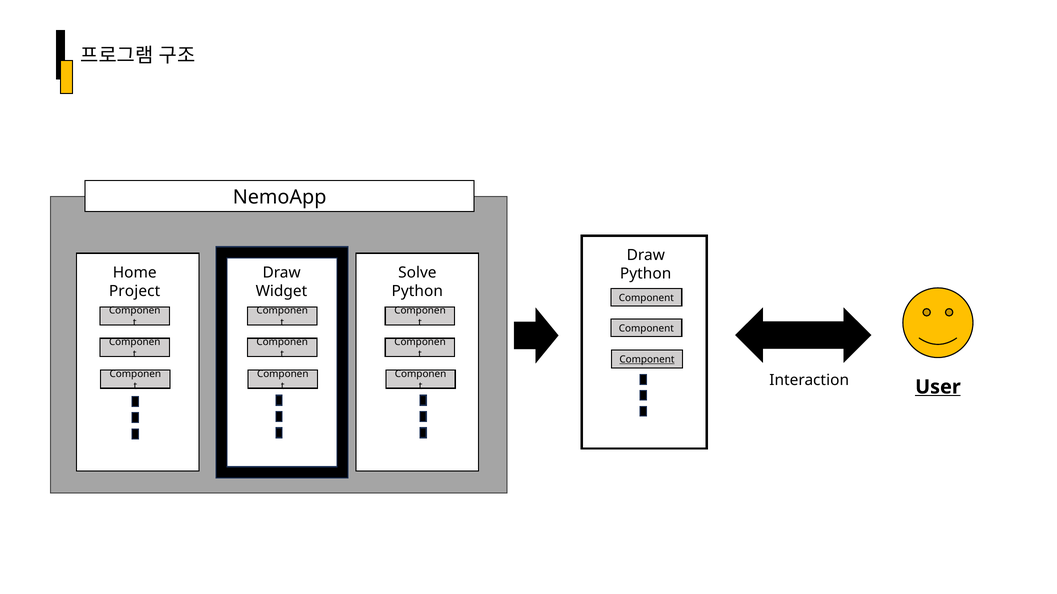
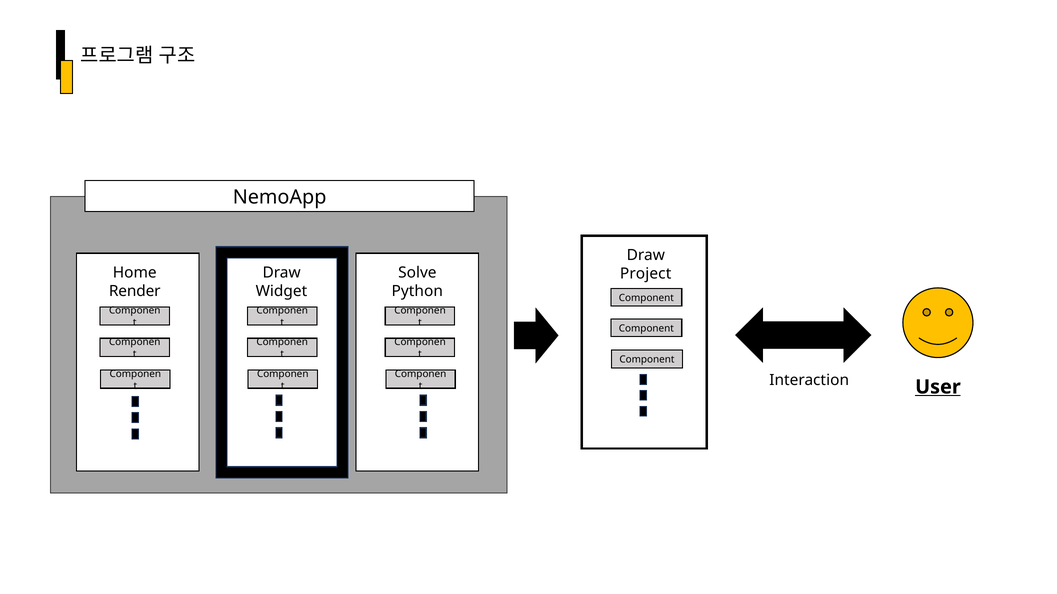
Python: Python -> Project (646, 274)
Project: Project -> Render (135, 291)
Component underline: present -> none (647, 360)
